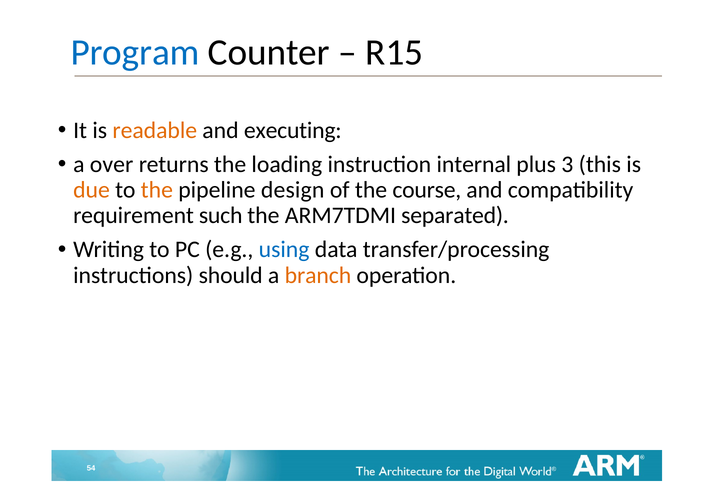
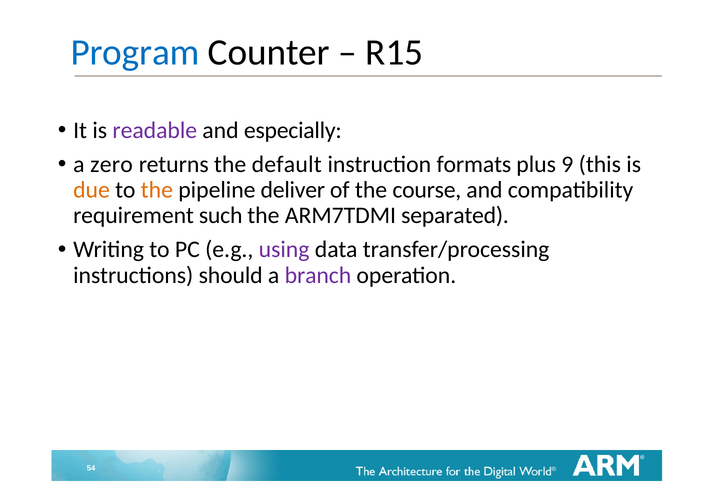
readable colour: orange -> purple (155, 130)
executing: executing -> especially (293, 130)
over: over -> zero (111, 164)
loading: loading -> default (287, 164)
internal: internal -> formats (474, 164)
3: 3 -> 9 (567, 164)
design: design -> deliver (293, 190)
using colour: blue -> purple (284, 250)
branch colour: orange -> purple (318, 276)
